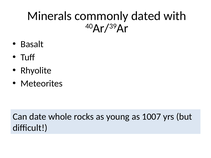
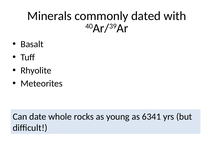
1007: 1007 -> 6341 (151, 117)
